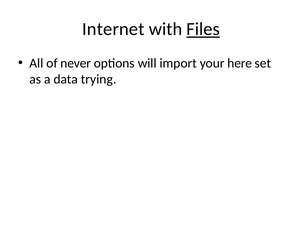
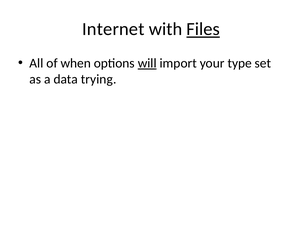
never: never -> when (76, 63)
will underline: none -> present (147, 63)
here: here -> type (240, 63)
